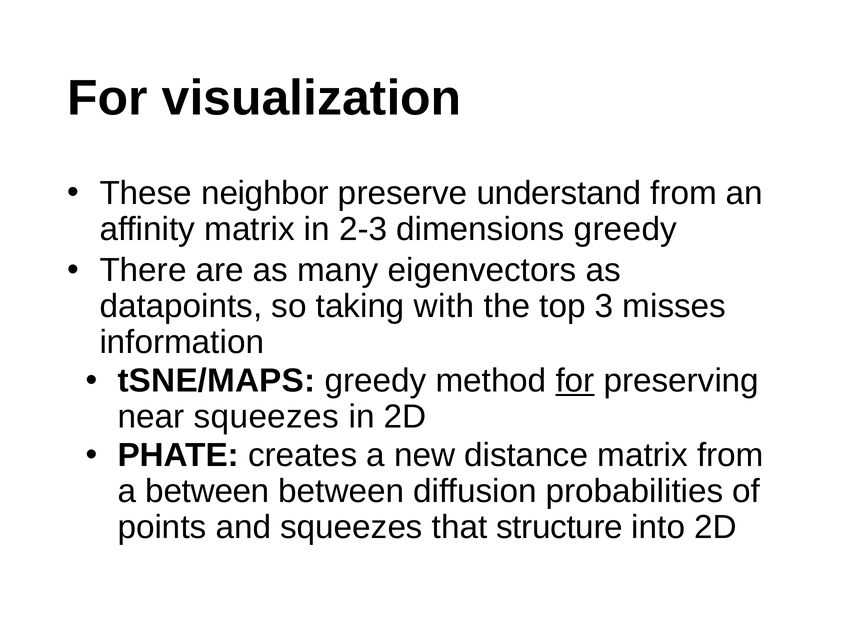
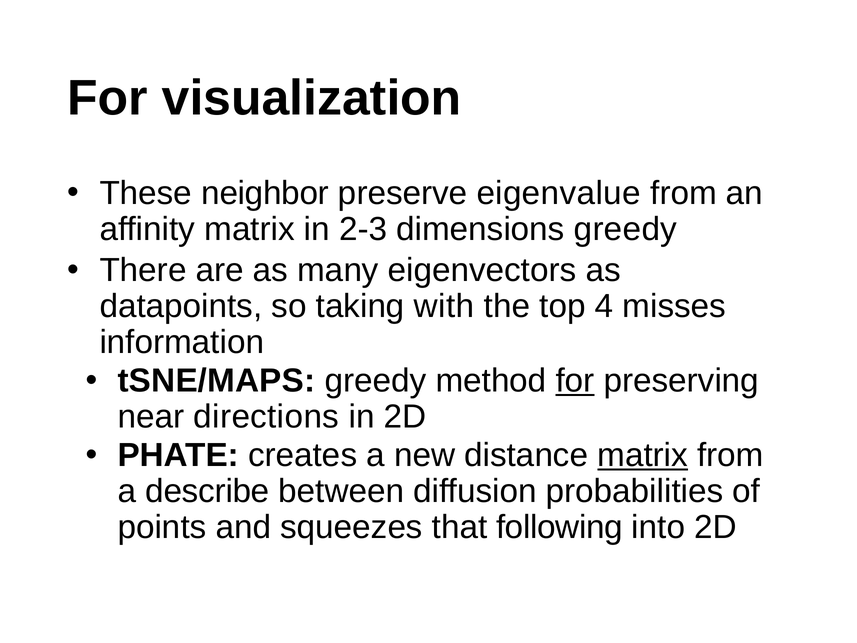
understand: understand -> eigenvalue (559, 193)
3: 3 -> 4 (604, 306)
near squeezes: squeezes -> directions (266, 417)
matrix underline: none -> present (643, 455)
a between: between -> describe (207, 491)
structure: structure -> following (560, 527)
